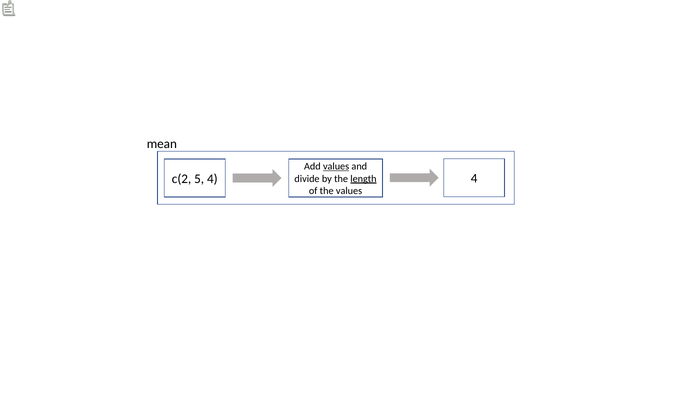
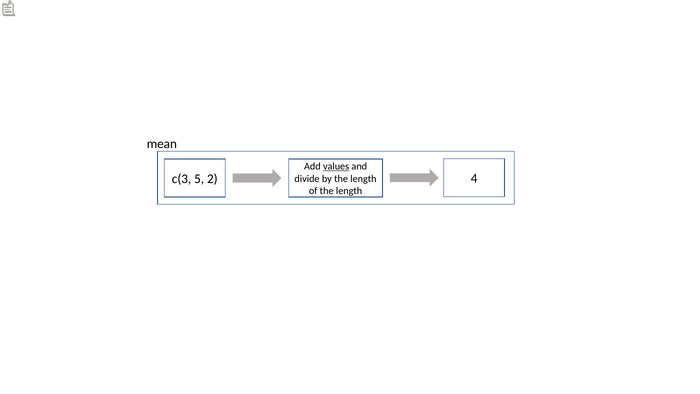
c(2: c(2 -> c(3 (182, 179)
5 4: 4 -> 2 (212, 179)
length underline: present -> none (363, 179)
of the values: values -> length (349, 191)
